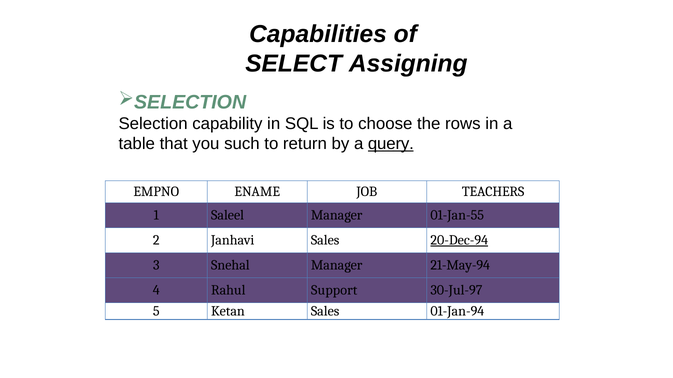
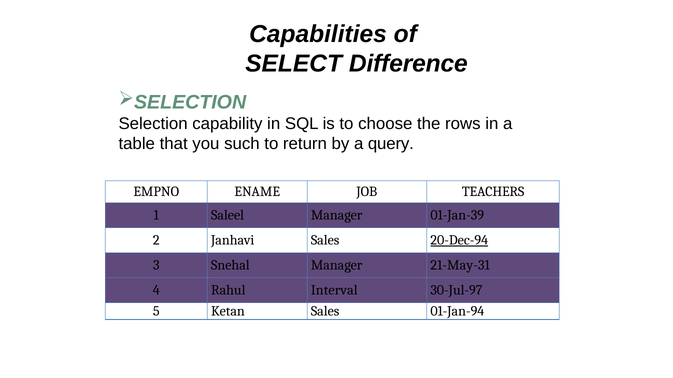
Assigning: Assigning -> Difference (408, 64)
query underline: present -> none (391, 144)
01-Jan-55: 01-Jan-55 -> 01-Jan-39 (457, 216)
21-May-94: 21-May-94 -> 21-May-31 (460, 266)
Support: Support -> Interval (334, 291)
